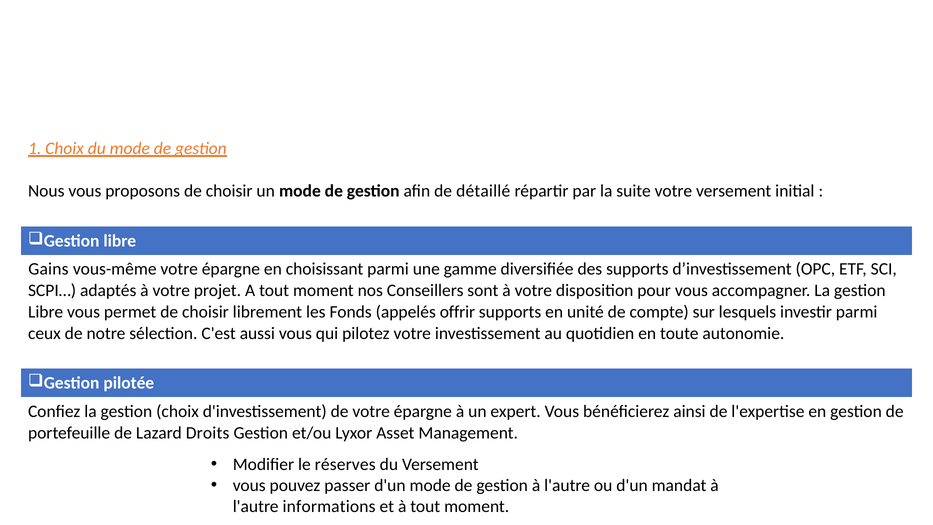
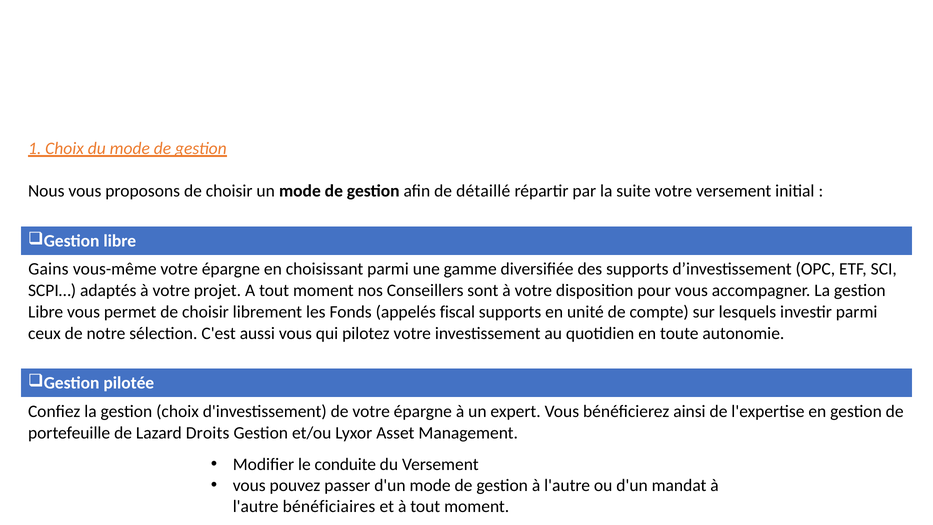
offrir: offrir -> fiscal (457, 312)
réserves: réserves -> conduite (345, 464)
informations: informations -> bénéficiaires (329, 506)
